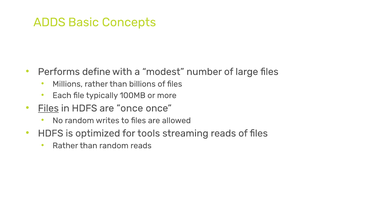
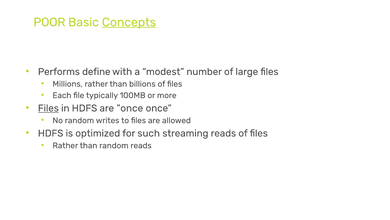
ADDS: ADDS -> POOR (49, 22)
Concepts underline: none -> present (129, 22)
tools: tools -> such (149, 133)
